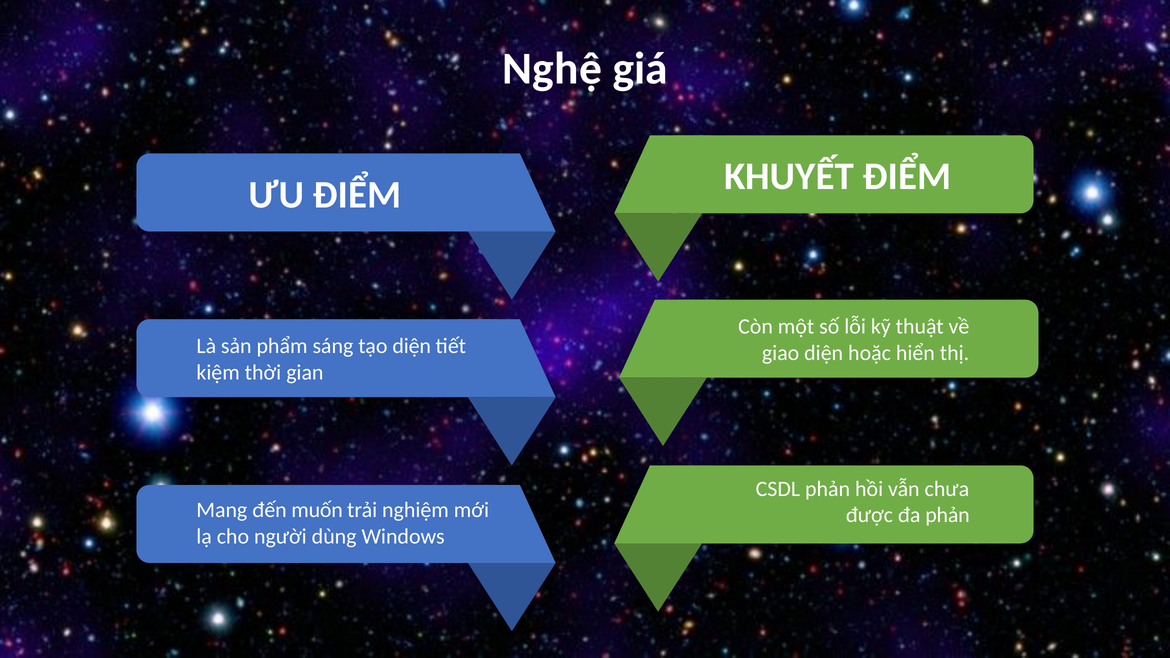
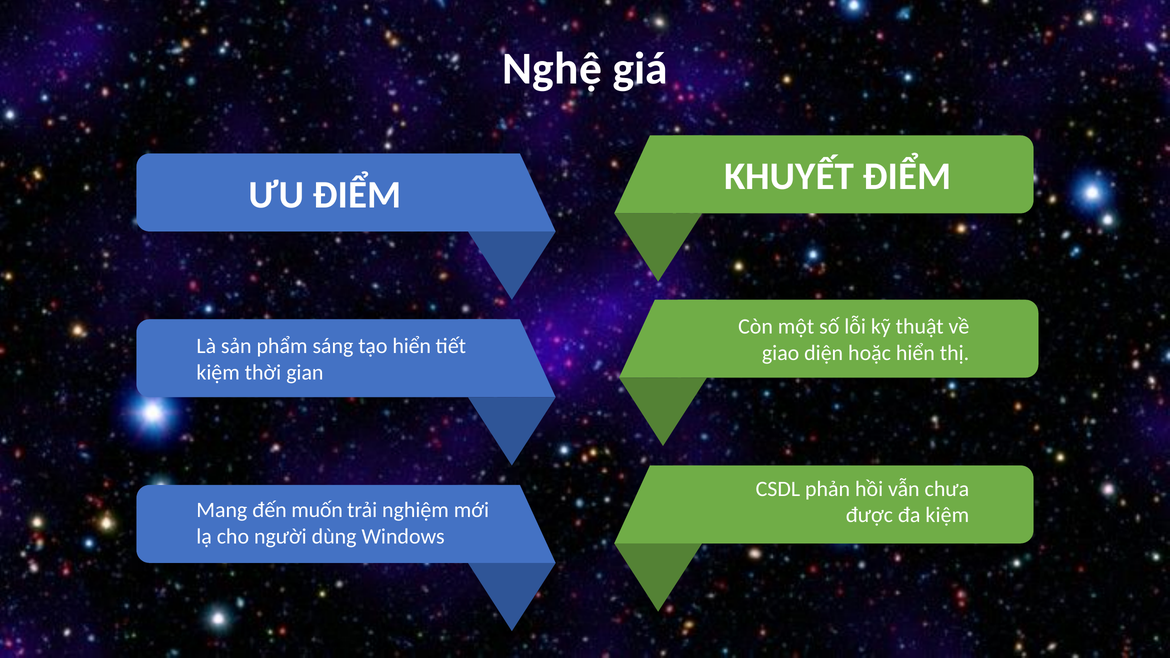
tạo diện: diện -> hiển (412, 346)
đa phản: phản -> kiệm (947, 515)
